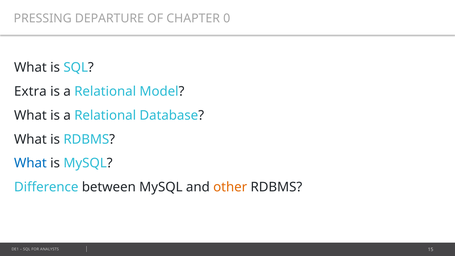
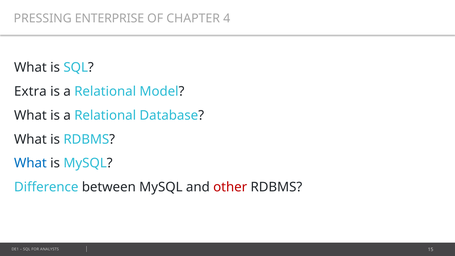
DEPARTURE: DEPARTURE -> ENTERPRISE (109, 18)
0: 0 -> 4 (227, 18)
other colour: orange -> red (230, 187)
